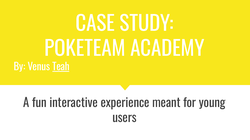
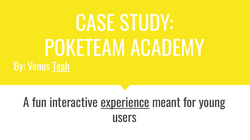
experience underline: none -> present (125, 104)
